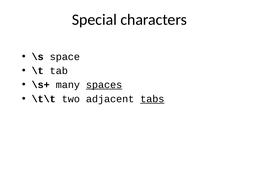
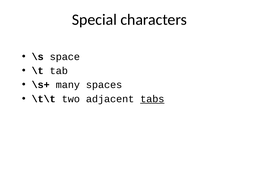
spaces underline: present -> none (104, 85)
